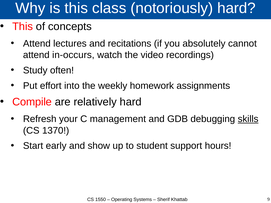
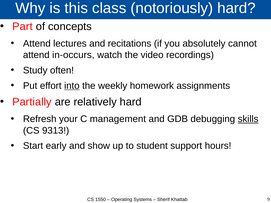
This: This -> Part (23, 27)
into underline: none -> present (72, 86)
Compile: Compile -> Partially (32, 102)
1370: 1370 -> 9313 (56, 131)
